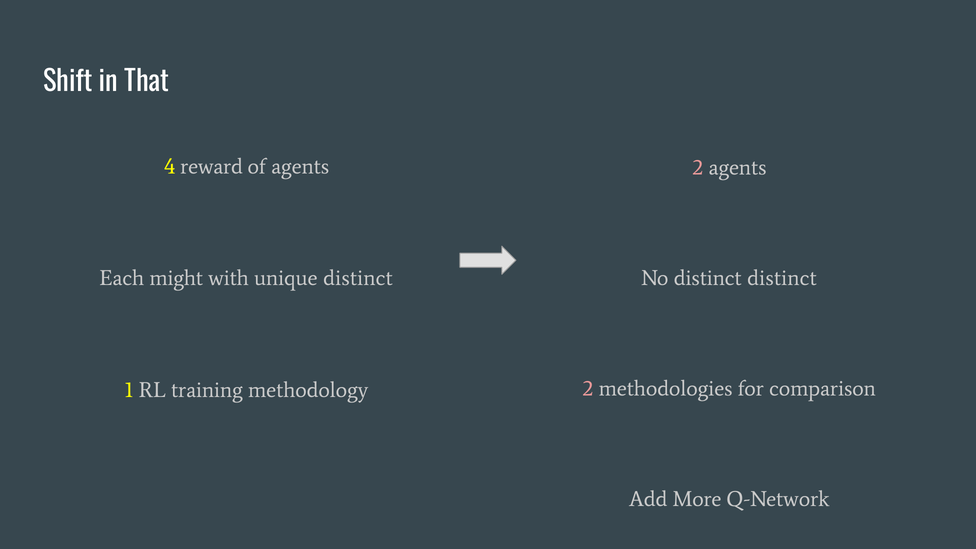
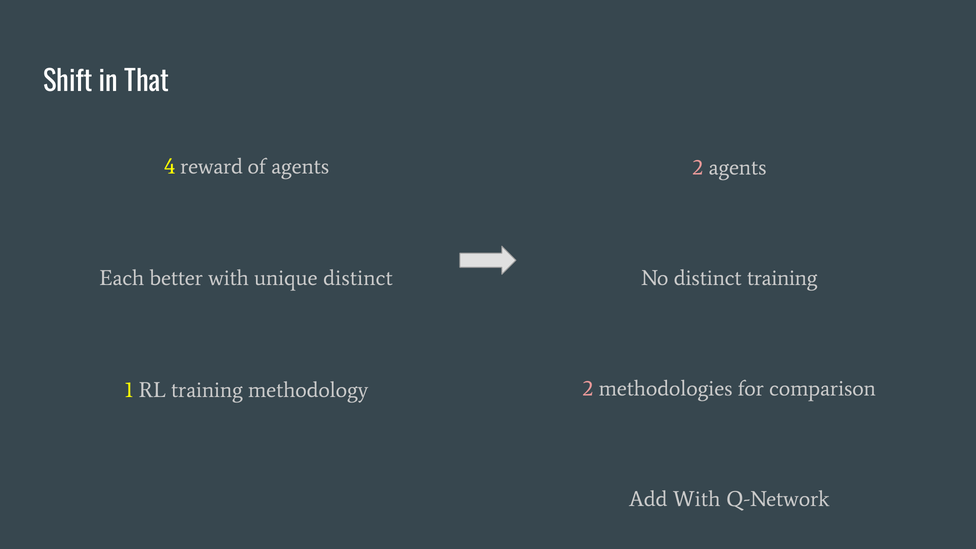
distinct distinct: distinct -> training (782, 278)
might: might -> better (176, 278)
Add More: More -> With (697, 499)
